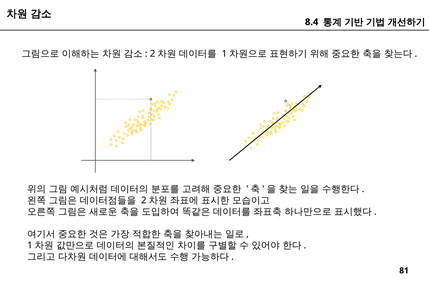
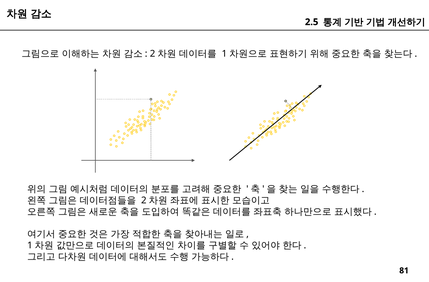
8.4: 8.4 -> 2.5 (312, 22)
